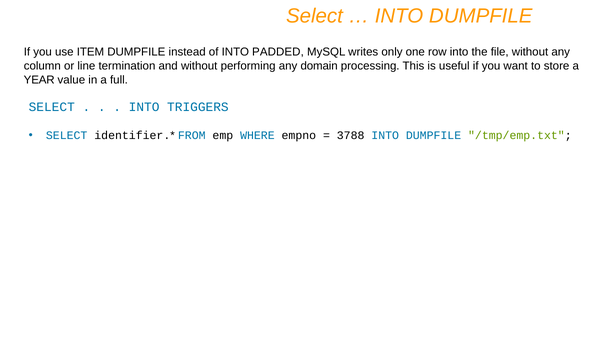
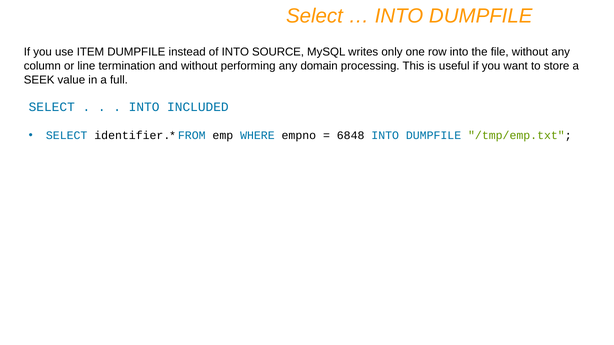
PADDED: PADDED -> SOURCE (278, 52)
YEAR: YEAR -> SEEK (39, 80)
TRIGGERS: TRIGGERS -> INCLUDED (198, 107)
3788: 3788 -> 6848 (351, 135)
